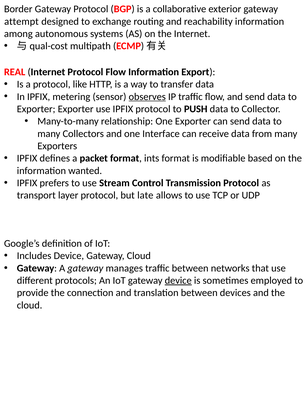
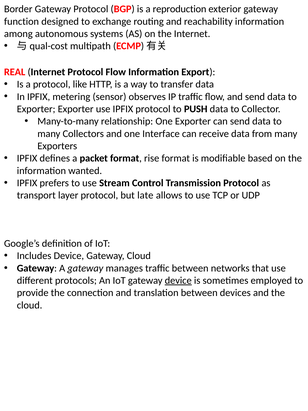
collaborative: collaborative -> reproduction (180, 9)
attempt: attempt -> function (21, 21)
observes underline: present -> none (147, 97)
ints: ints -> rise (152, 158)
